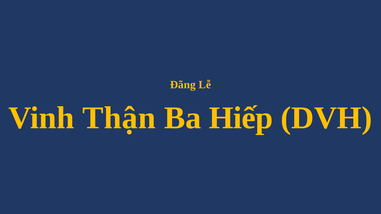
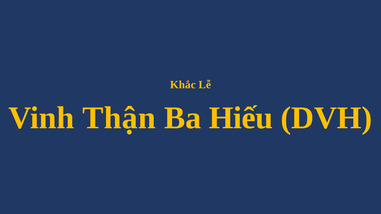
Đãng: Đãng -> Khắc (183, 85)
Hiếp: Hiếp -> Hiếu (241, 118)
